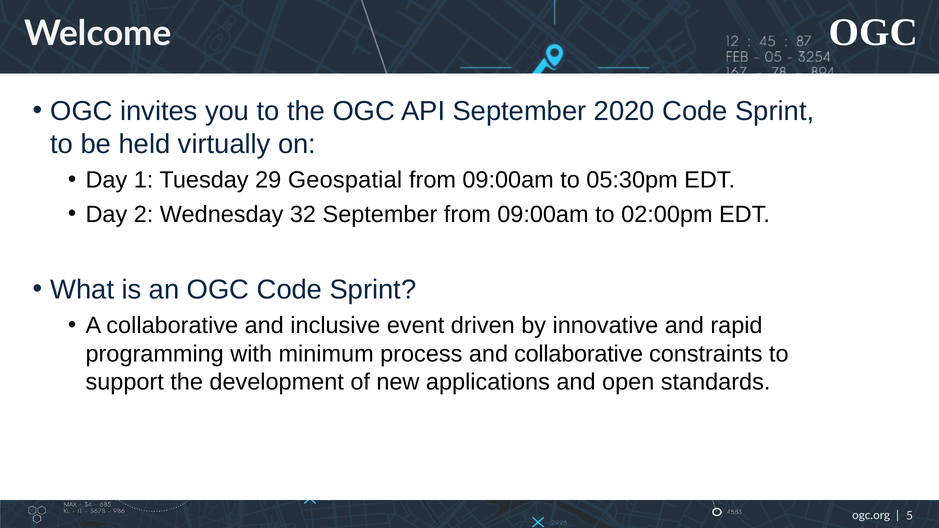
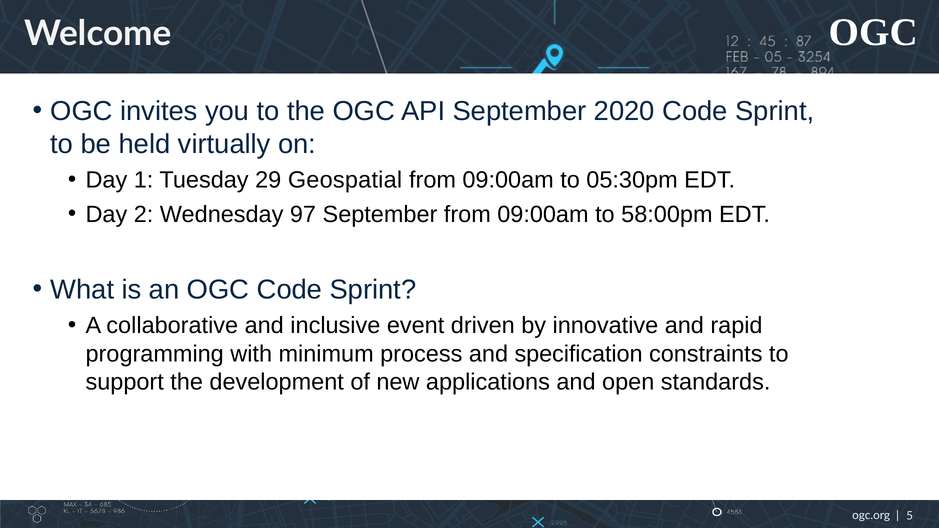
32: 32 -> 97 (303, 214)
02:00pm: 02:00pm -> 58:00pm (667, 214)
and collaborative: collaborative -> specification (579, 354)
